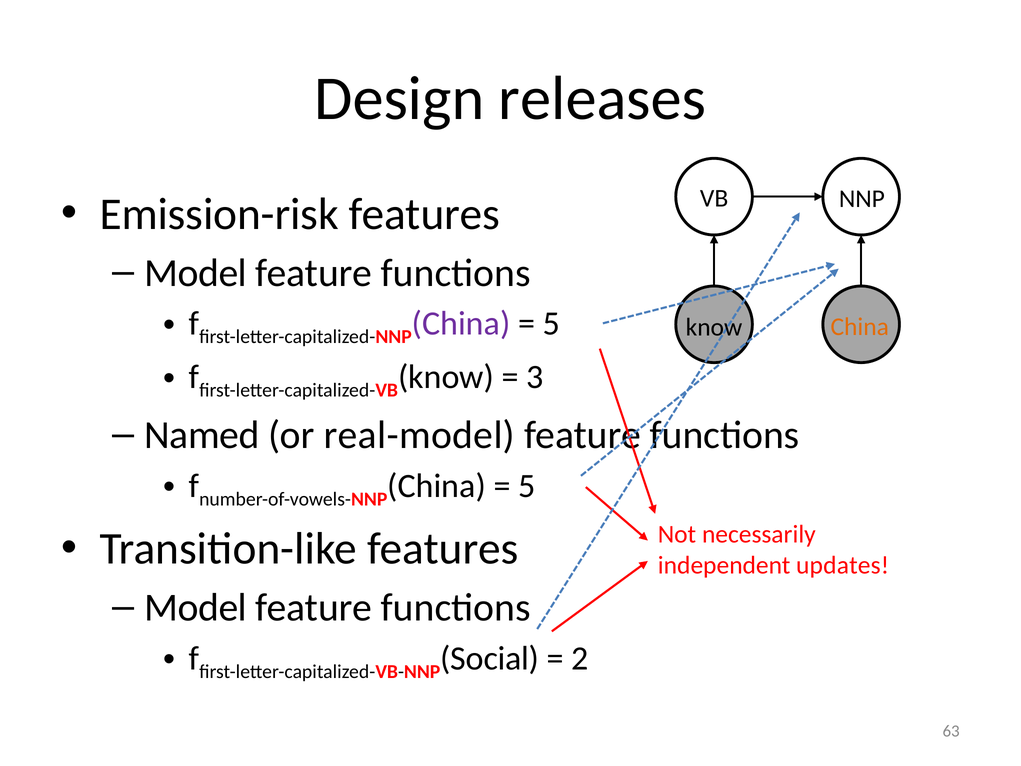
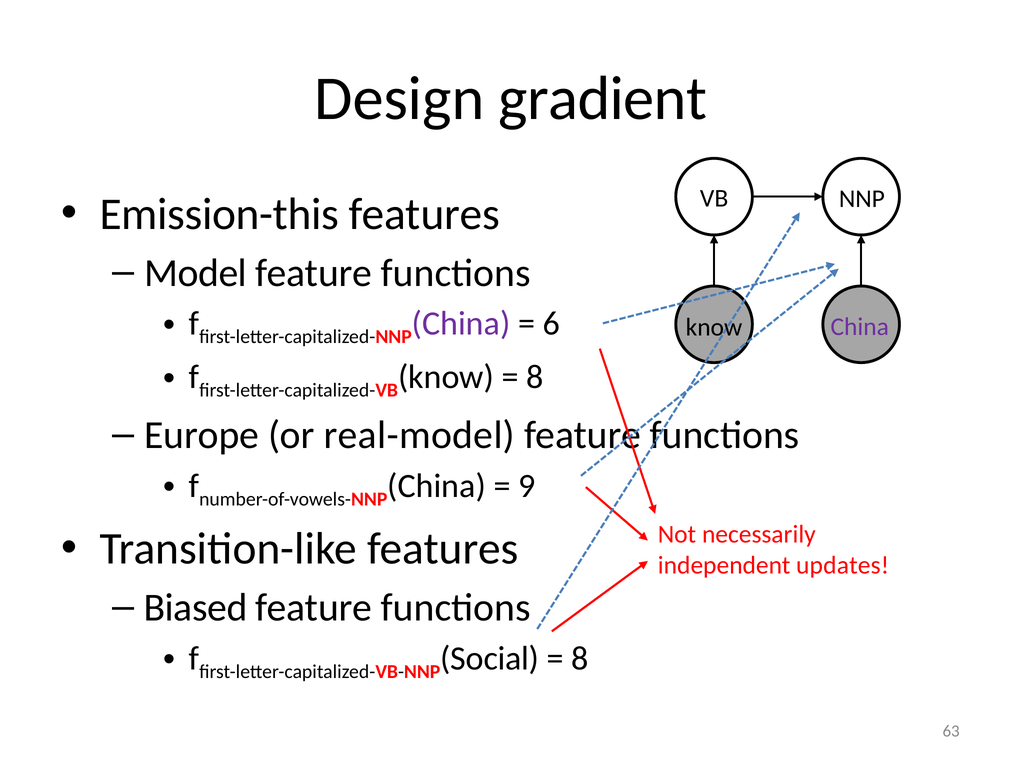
releases: releases -> gradient (603, 99)
Emission-risk: Emission-risk -> Emission-this (219, 214)
5: 5 -> 6 (551, 323)
China colour: orange -> purple (860, 327)
3: 3 -> 8 (535, 377)
Named: Named -> Europe (202, 435)
5: 5 -> 9 (527, 486)
Model: Model -> Biased (196, 607)
2: 2 -> 8 (580, 658)
